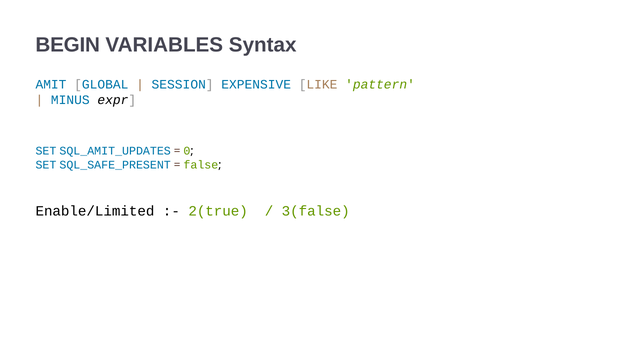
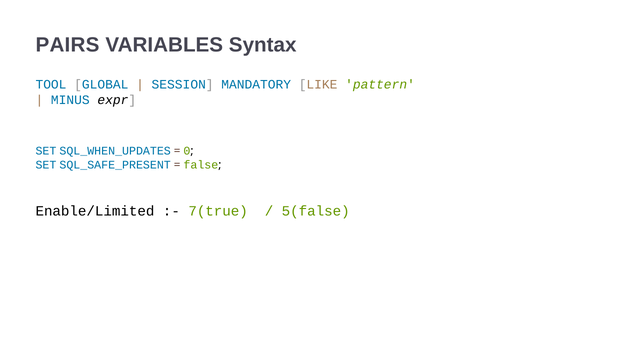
BEGIN: BEGIN -> PAIRS (67, 45)
AMIT: AMIT -> TOOL (51, 84)
EXPENSIVE: EXPENSIVE -> MANDATORY (256, 84)
SQL_AMIT_UPDATES: SQL_AMIT_UPDATES -> SQL_WHEN_UPDATES (115, 151)
2(true: 2(true -> 7(true (218, 211)
3(false: 3(false -> 5(false (316, 211)
